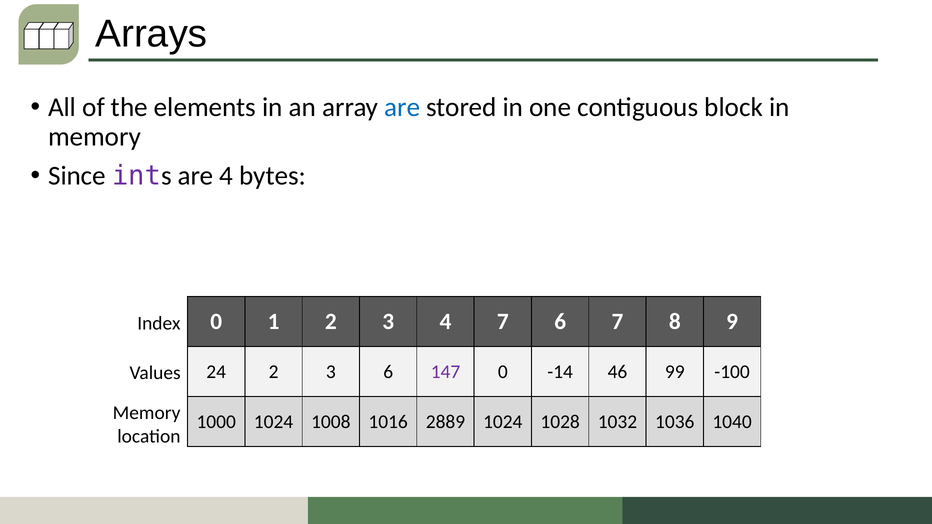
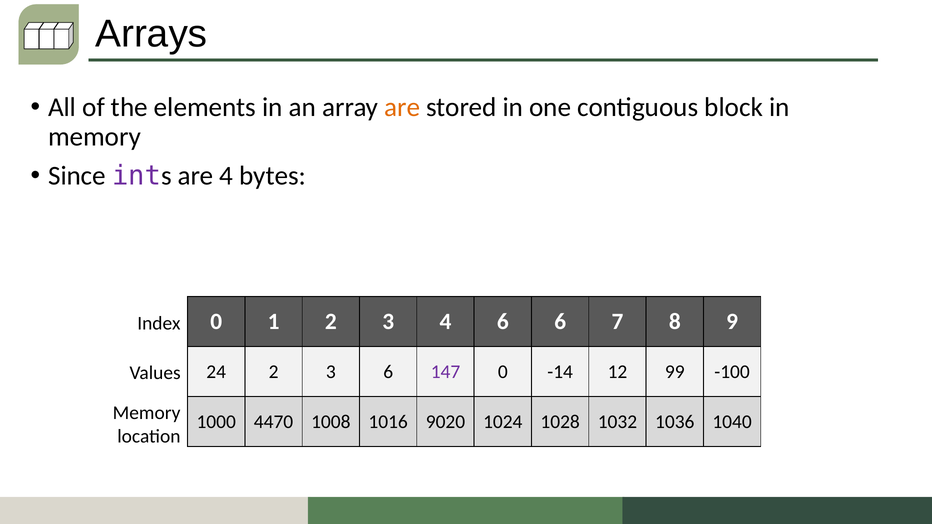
are colour: blue -> orange (402, 108)
4 7: 7 -> 6 (503, 322)
46: 46 -> 12 (617, 372)
1000 1024: 1024 -> 4470 (274, 422)
2889: 2889 -> 9020 (445, 422)
